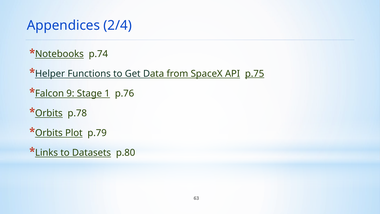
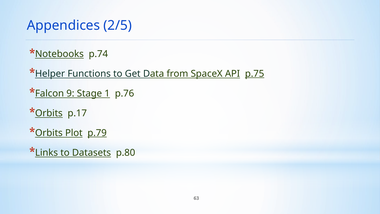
2/4: 2/4 -> 2/5 (118, 25)
p.78: p.78 -> p.17 (77, 113)
p.79 underline: none -> present (97, 133)
